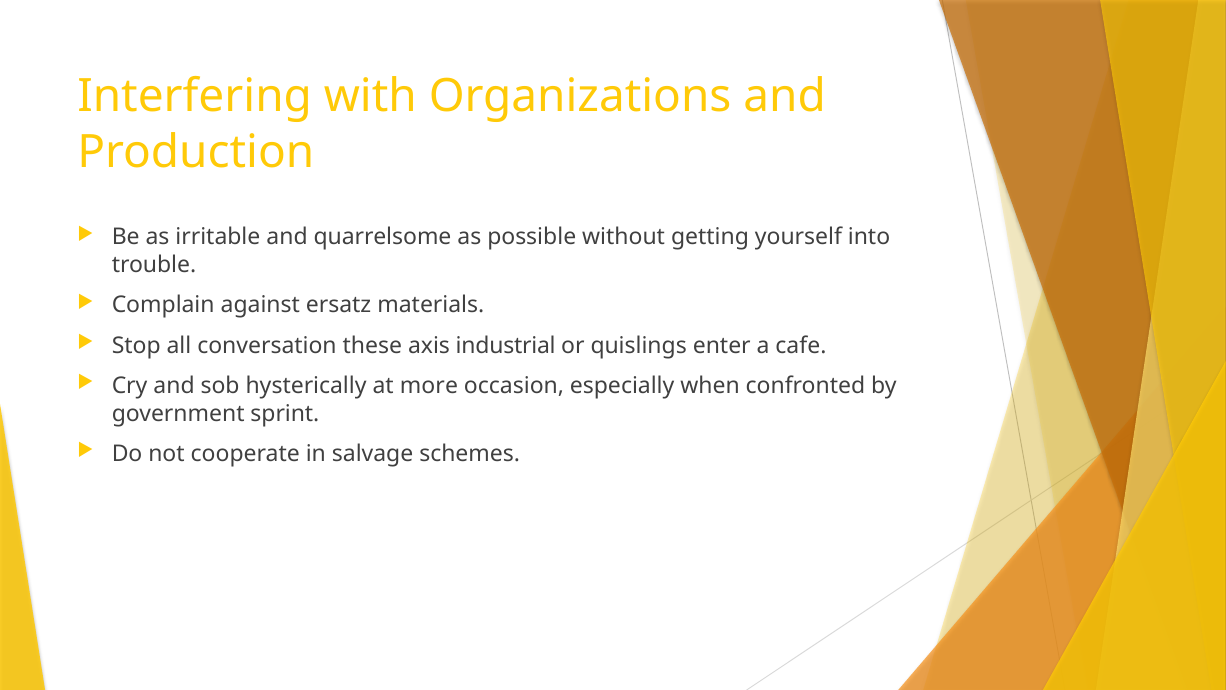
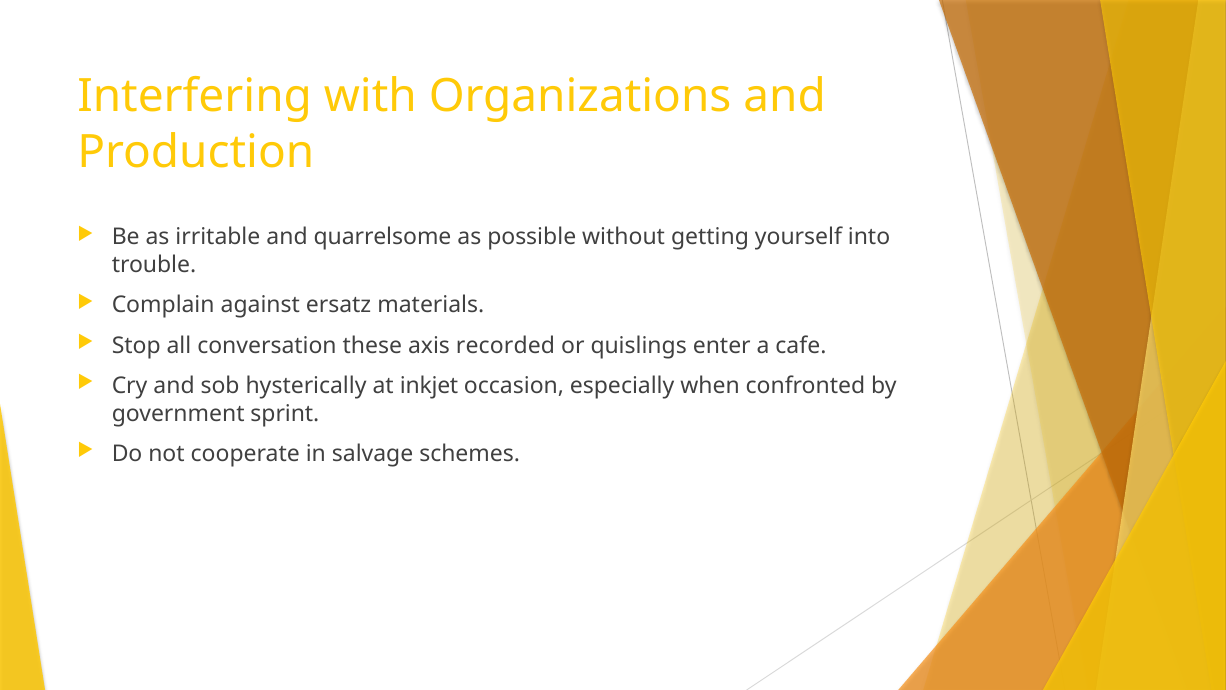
industrial: industrial -> recorded (506, 346)
more: more -> inkjet (429, 386)
